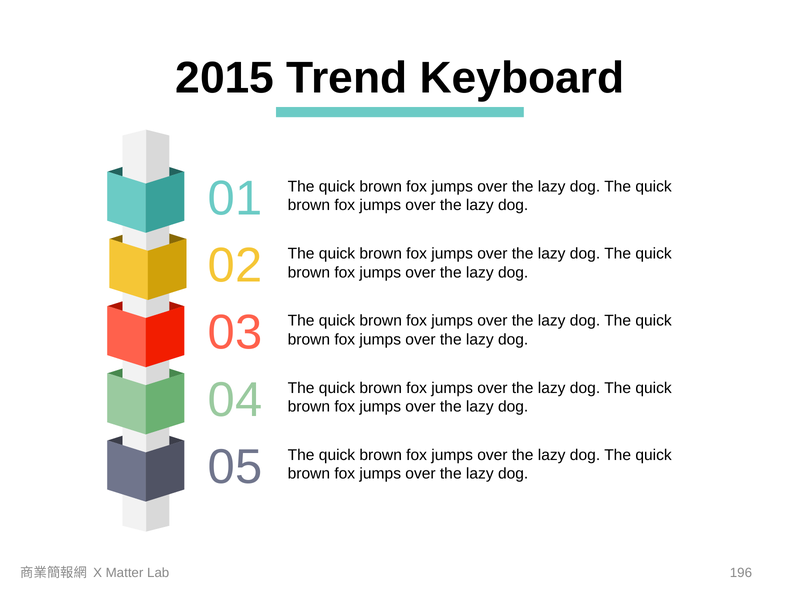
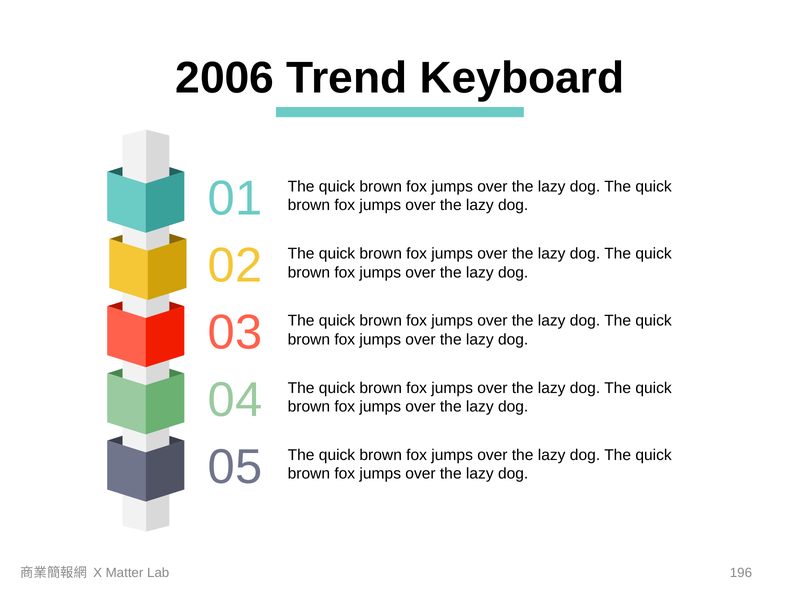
2015: 2015 -> 2006 (225, 78)
